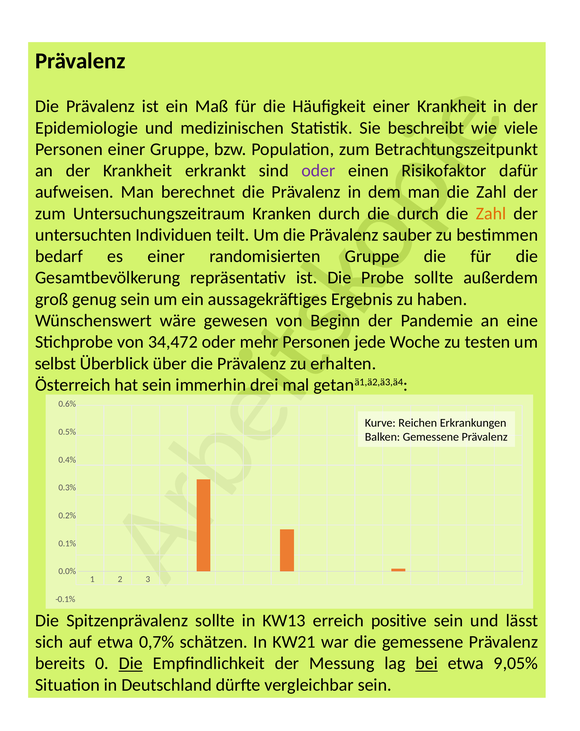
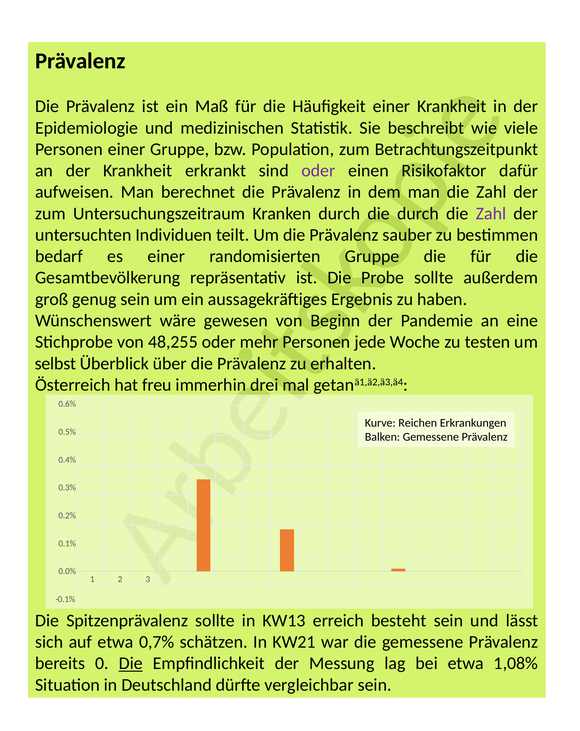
Zahl colour: orange -> purple (491, 214)
34,472: 34,472 -> 48,255 (173, 342)
hat sein: sein -> freu (157, 385)
positive: positive -> besteht (399, 621)
bei underline: present -> none (427, 664)
9,05%: 9,05% -> 1,08% (516, 664)
